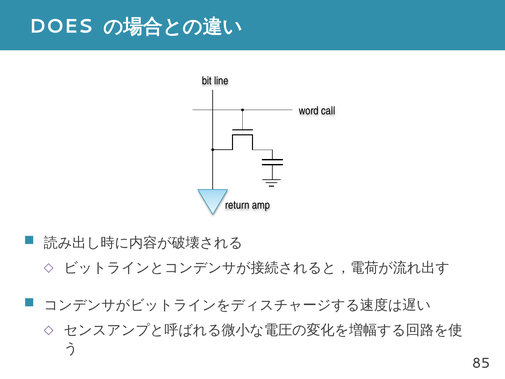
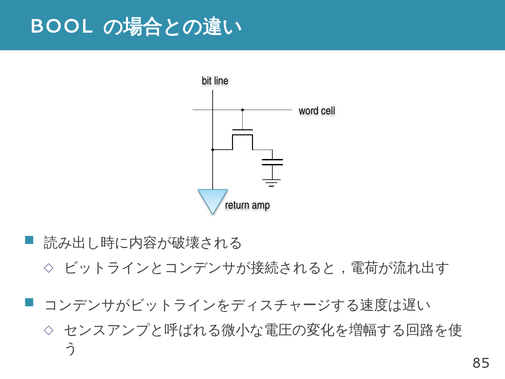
DOES: DOES -> BOOL (61, 26)
call: call -> cell (328, 111)
